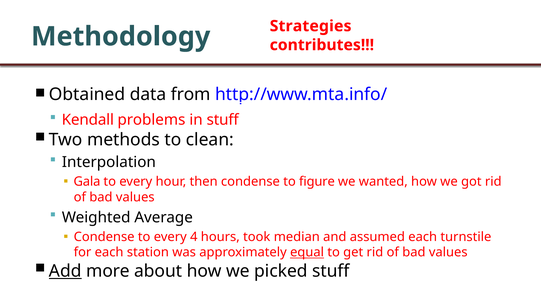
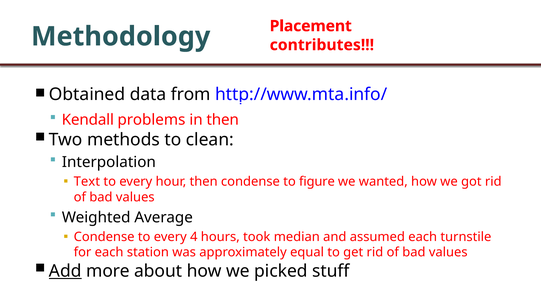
Strategies: Strategies -> Placement (311, 26)
in stuff: stuff -> then (223, 120)
Gala: Gala -> Text (87, 182)
equal underline: present -> none (307, 253)
